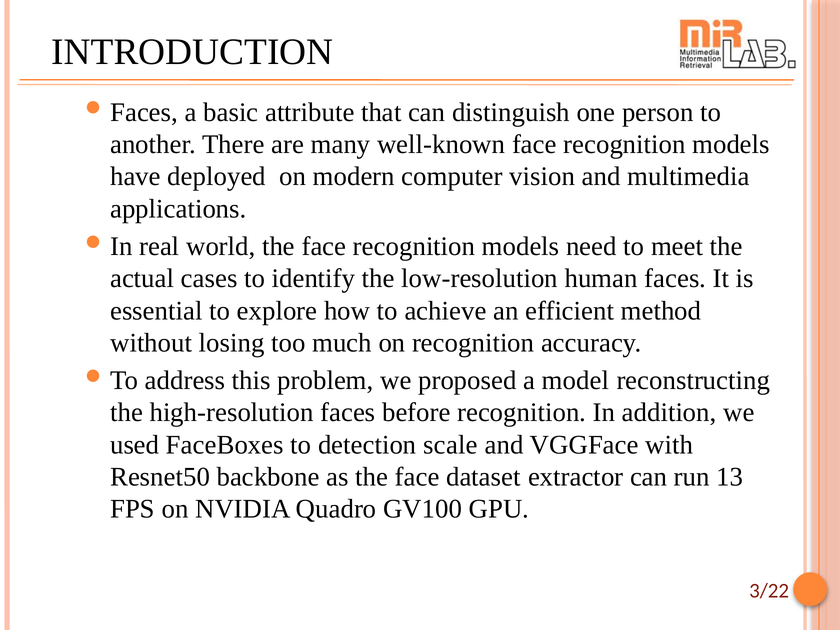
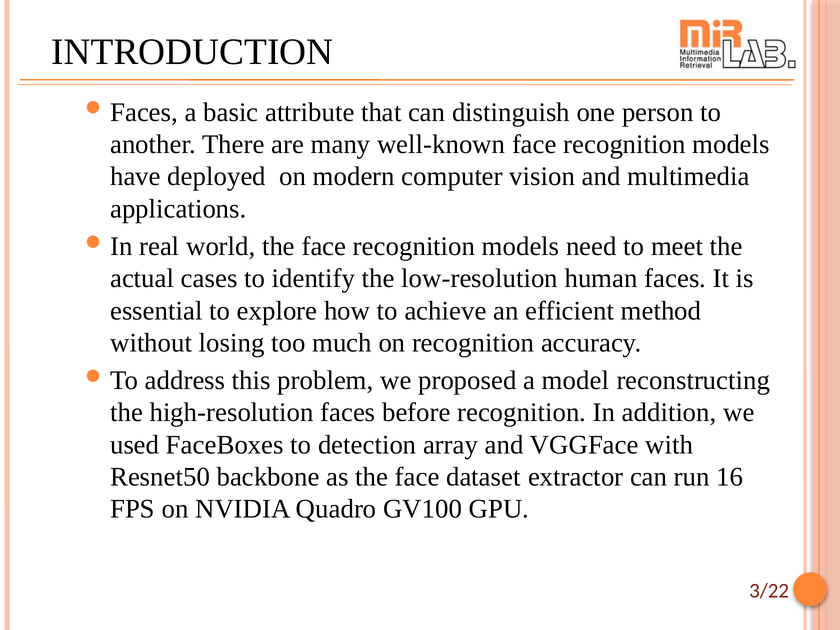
scale: scale -> array (451, 445)
13: 13 -> 16 (730, 477)
